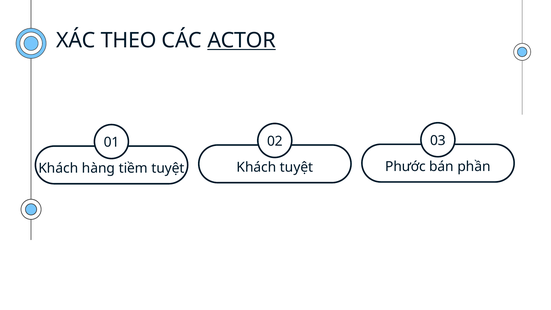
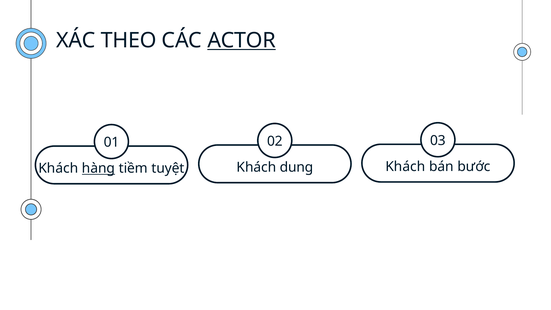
Phước: Phước -> Khách (405, 167)
phần: phần -> bước (474, 167)
Khách tuyệt: tuyệt -> dung (297, 167)
hàng underline: none -> present (98, 168)
